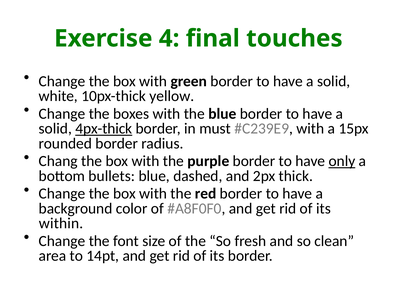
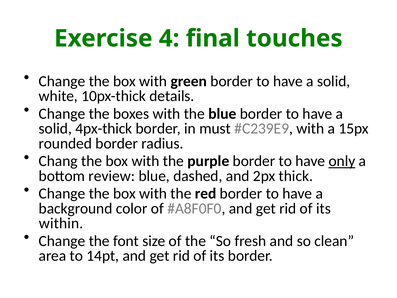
yellow: yellow -> details (172, 96)
4px-thick underline: present -> none (104, 129)
bullets: bullets -> review (112, 176)
